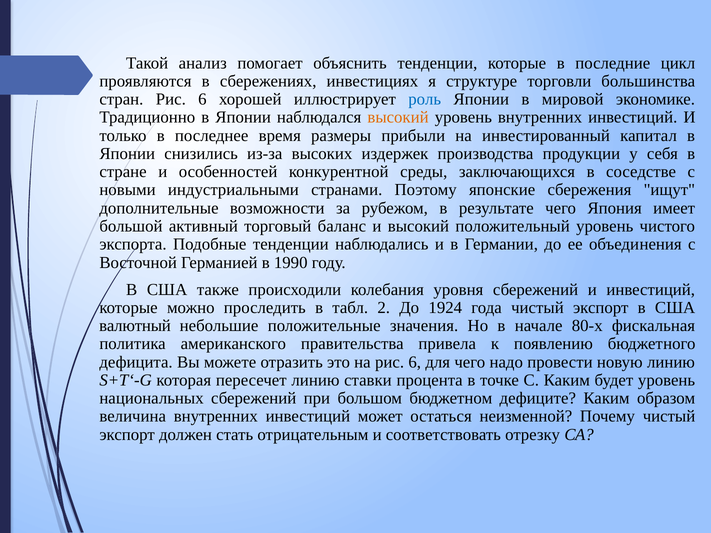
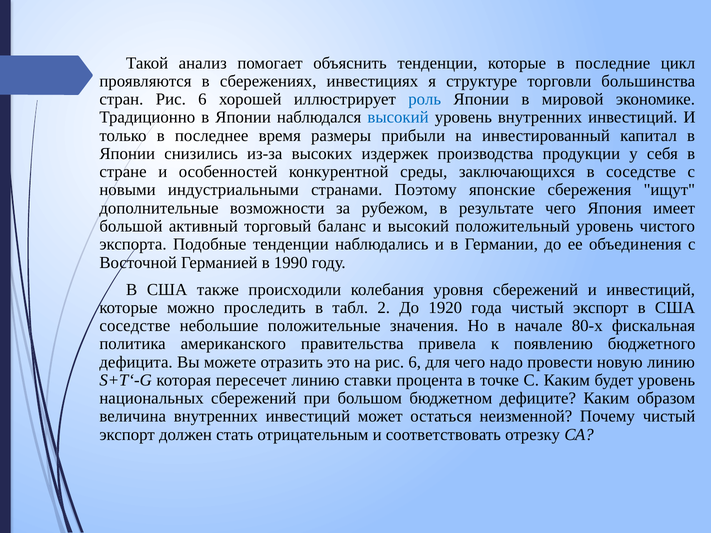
высокий colour: orange -> blue (398, 117)
1924: 1924 -> 1920 (445, 308)
валютный: валютный -> соседстве (135, 326)
